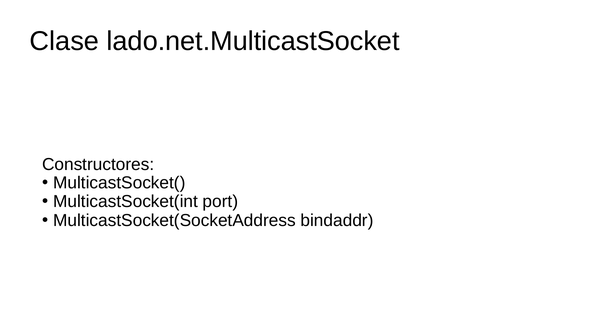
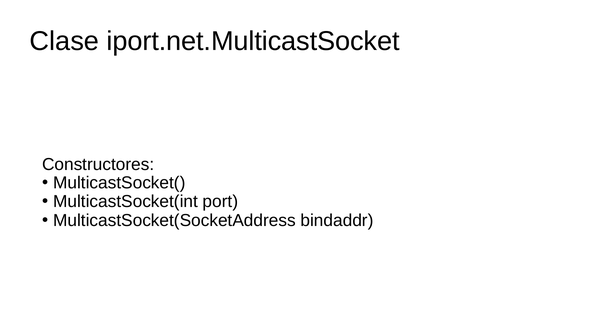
lado.net.MulticastSocket: lado.net.MulticastSocket -> iport.net.MulticastSocket (253, 41)
